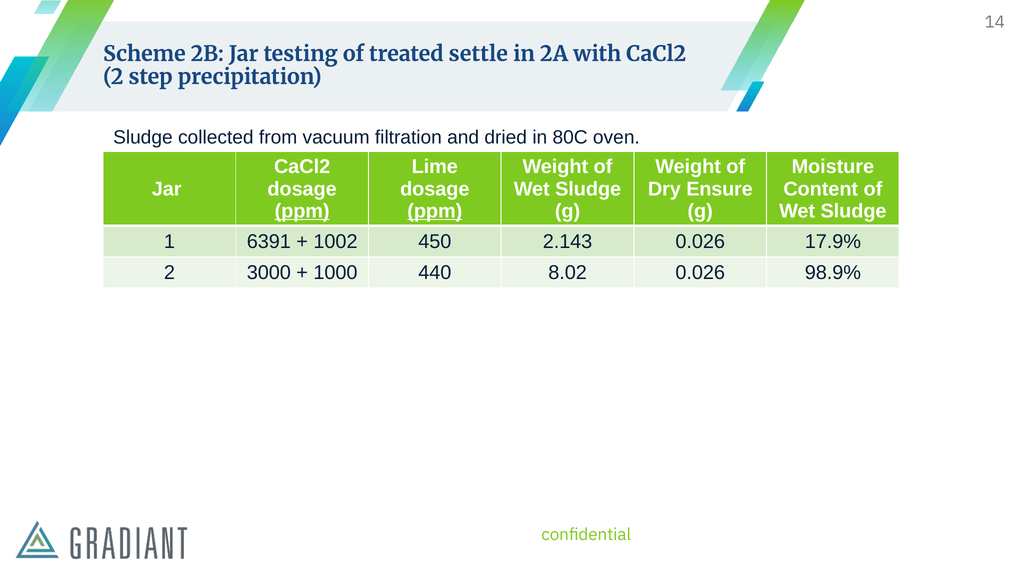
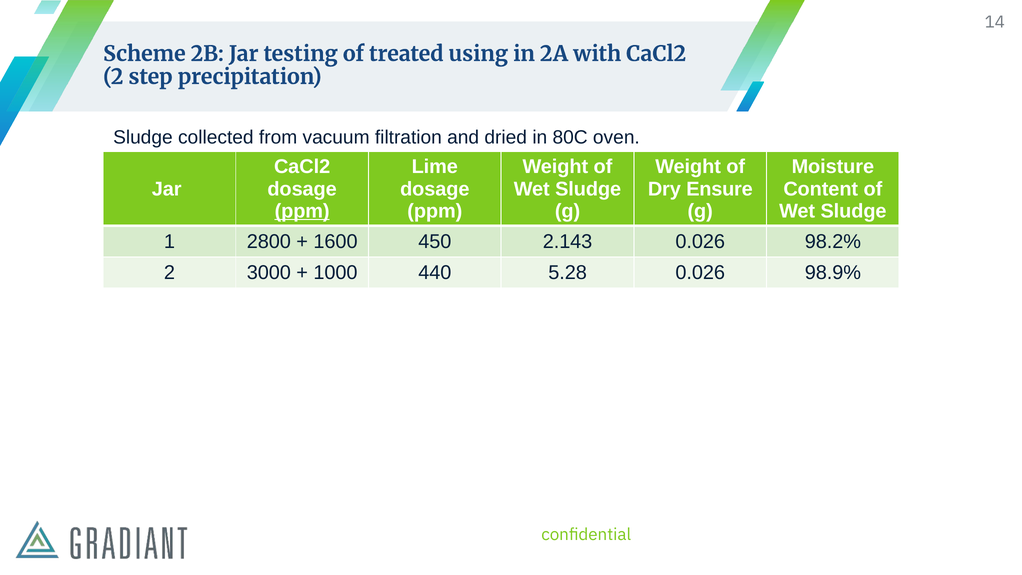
settle: settle -> using (478, 54)
ppm underline: present -> none (435, 211)
6391: 6391 -> 2800 (269, 241)
1002: 1002 -> 1600 (335, 241)
17.9%: 17.9% -> 98.2% (833, 241)
8.02: 8.02 -> 5.28 (568, 273)
